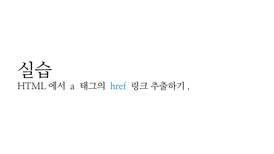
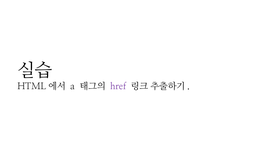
href colour: blue -> purple (118, 86)
